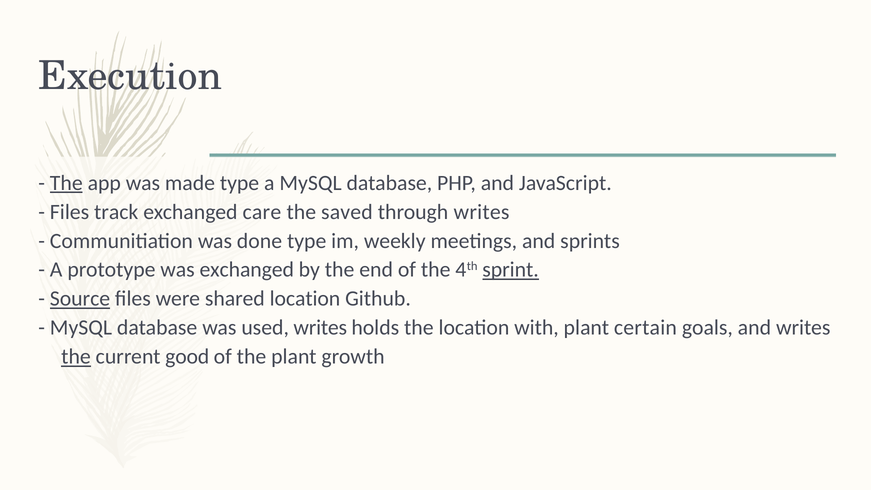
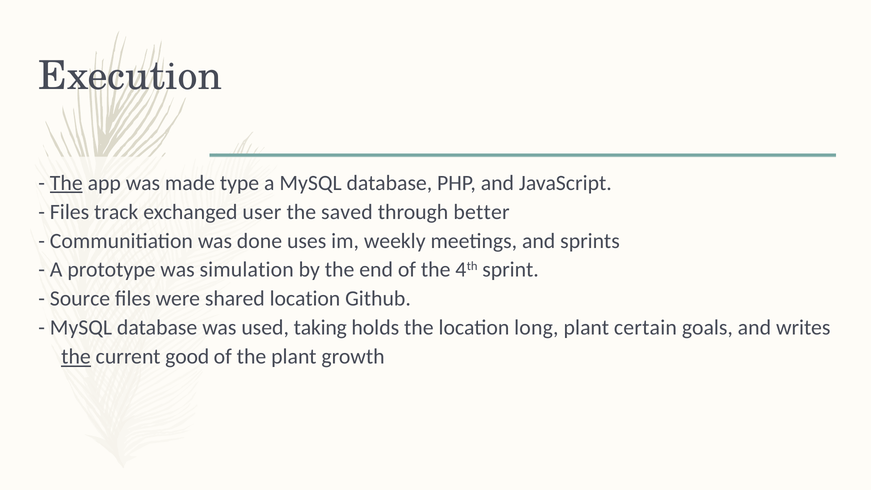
care: care -> user (262, 212)
through writes: writes -> better (482, 212)
done type: type -> uses (307, 241)
was exchanged: exchanged -> simulation (247, 270)
sprint underline: present -> none (511, 270)
Source underline: present -> none (80, 299)
used writes: writes -> taking (320, 328)
with: with -> long (536, 328)
